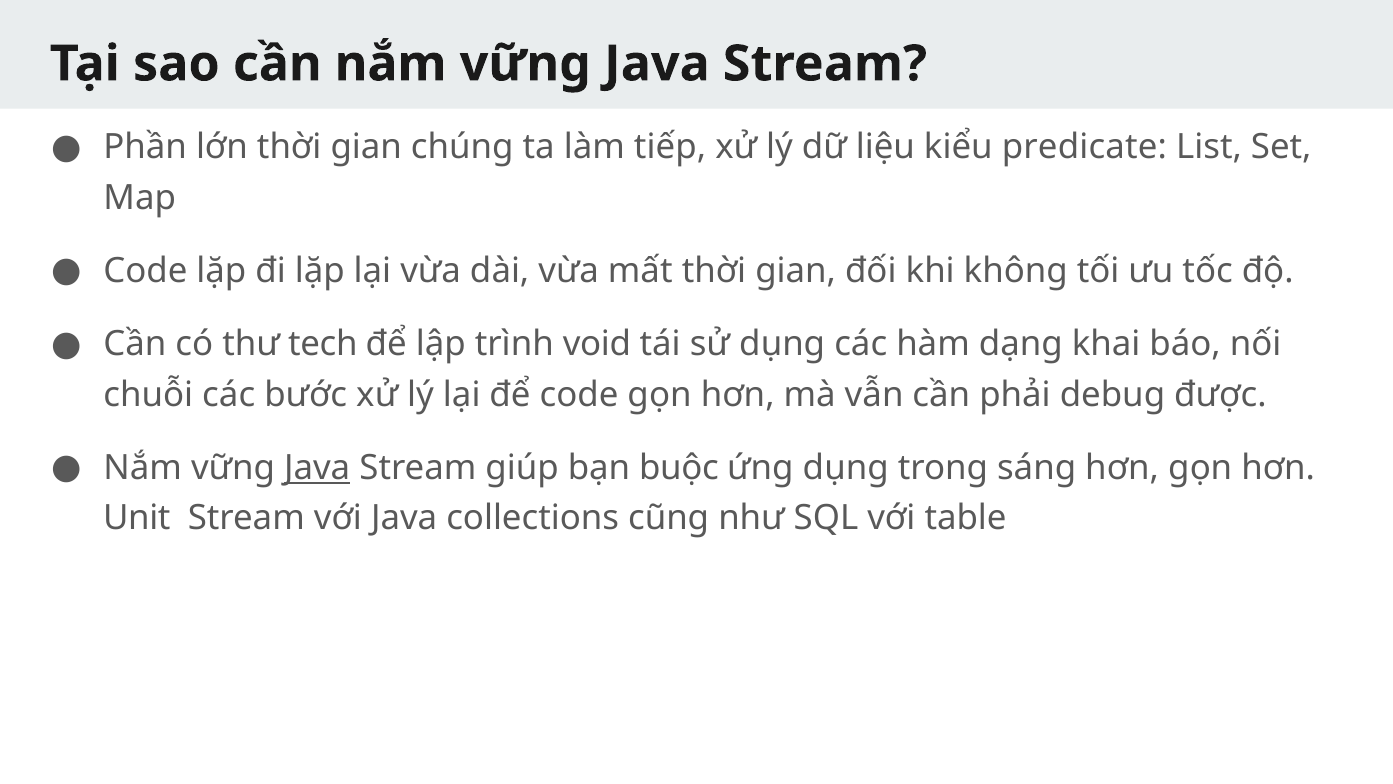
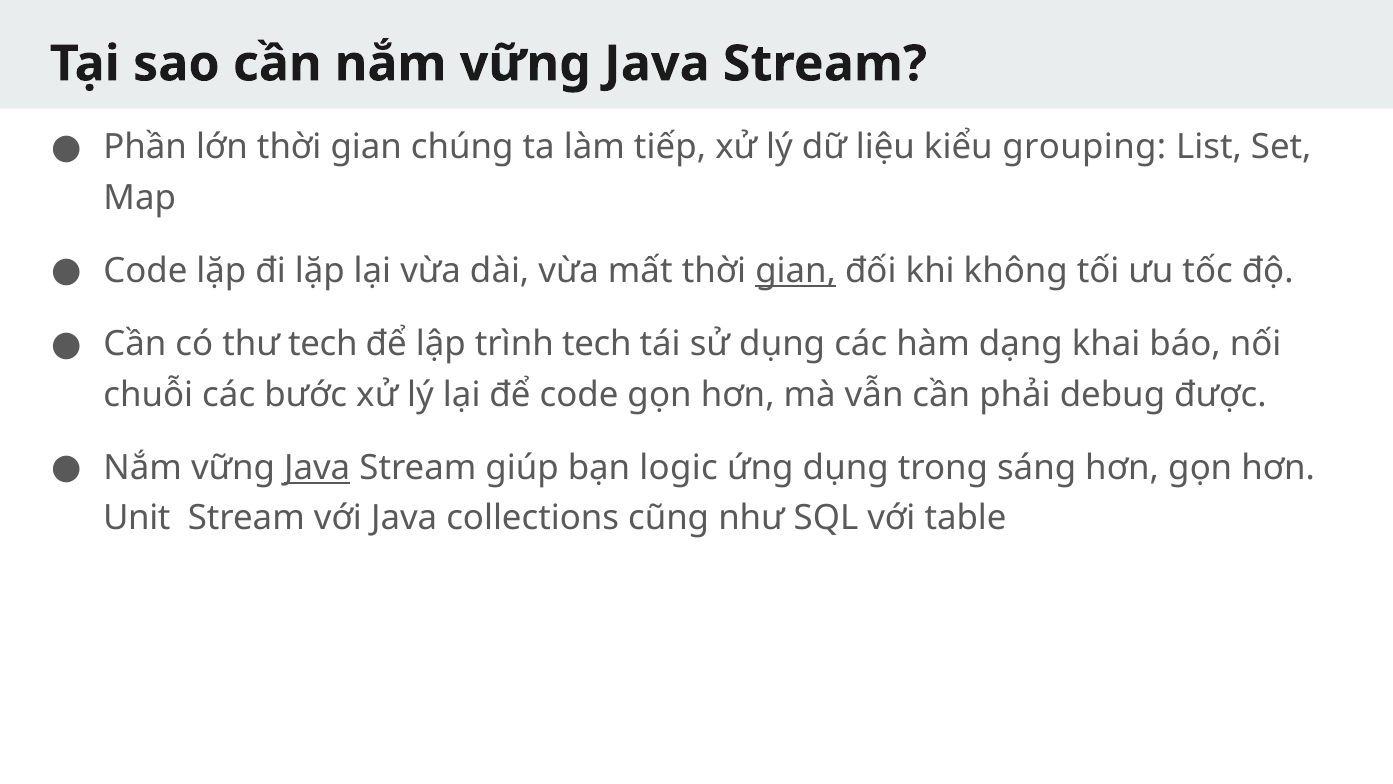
predicate: predicate -> grouping (1084, 147)
gian underline: none -> present (796, 271)
trình void: void -> tech (597, 344)
buộc: buộc -> logic (679, 468)
